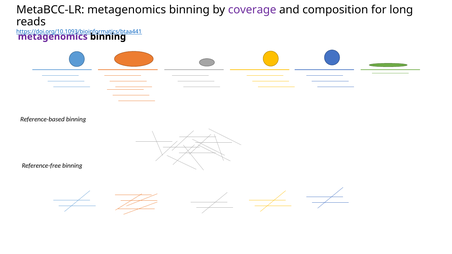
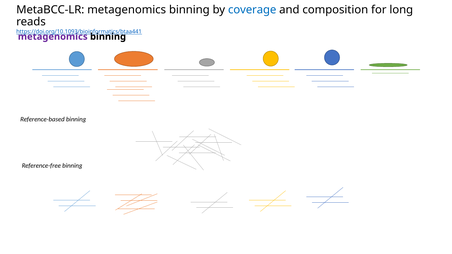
coverage colour: purple -> blue (252, 10)
